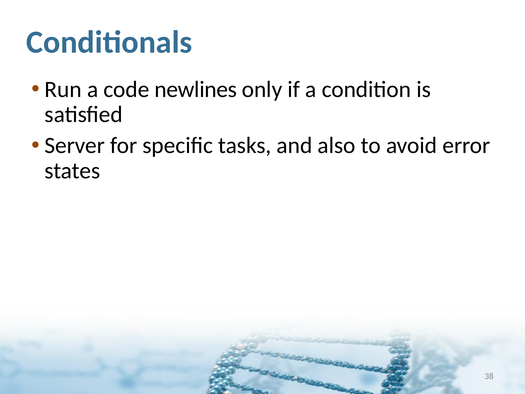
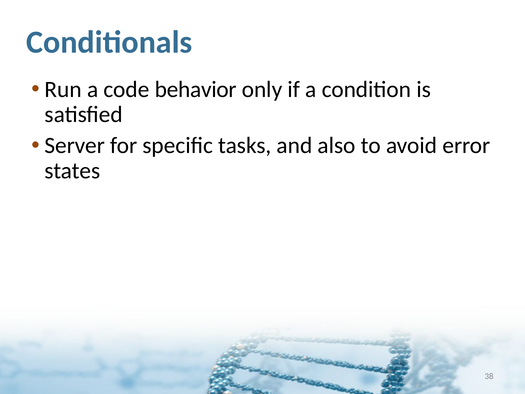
newlines: newlines -> behavior (196, 89)
